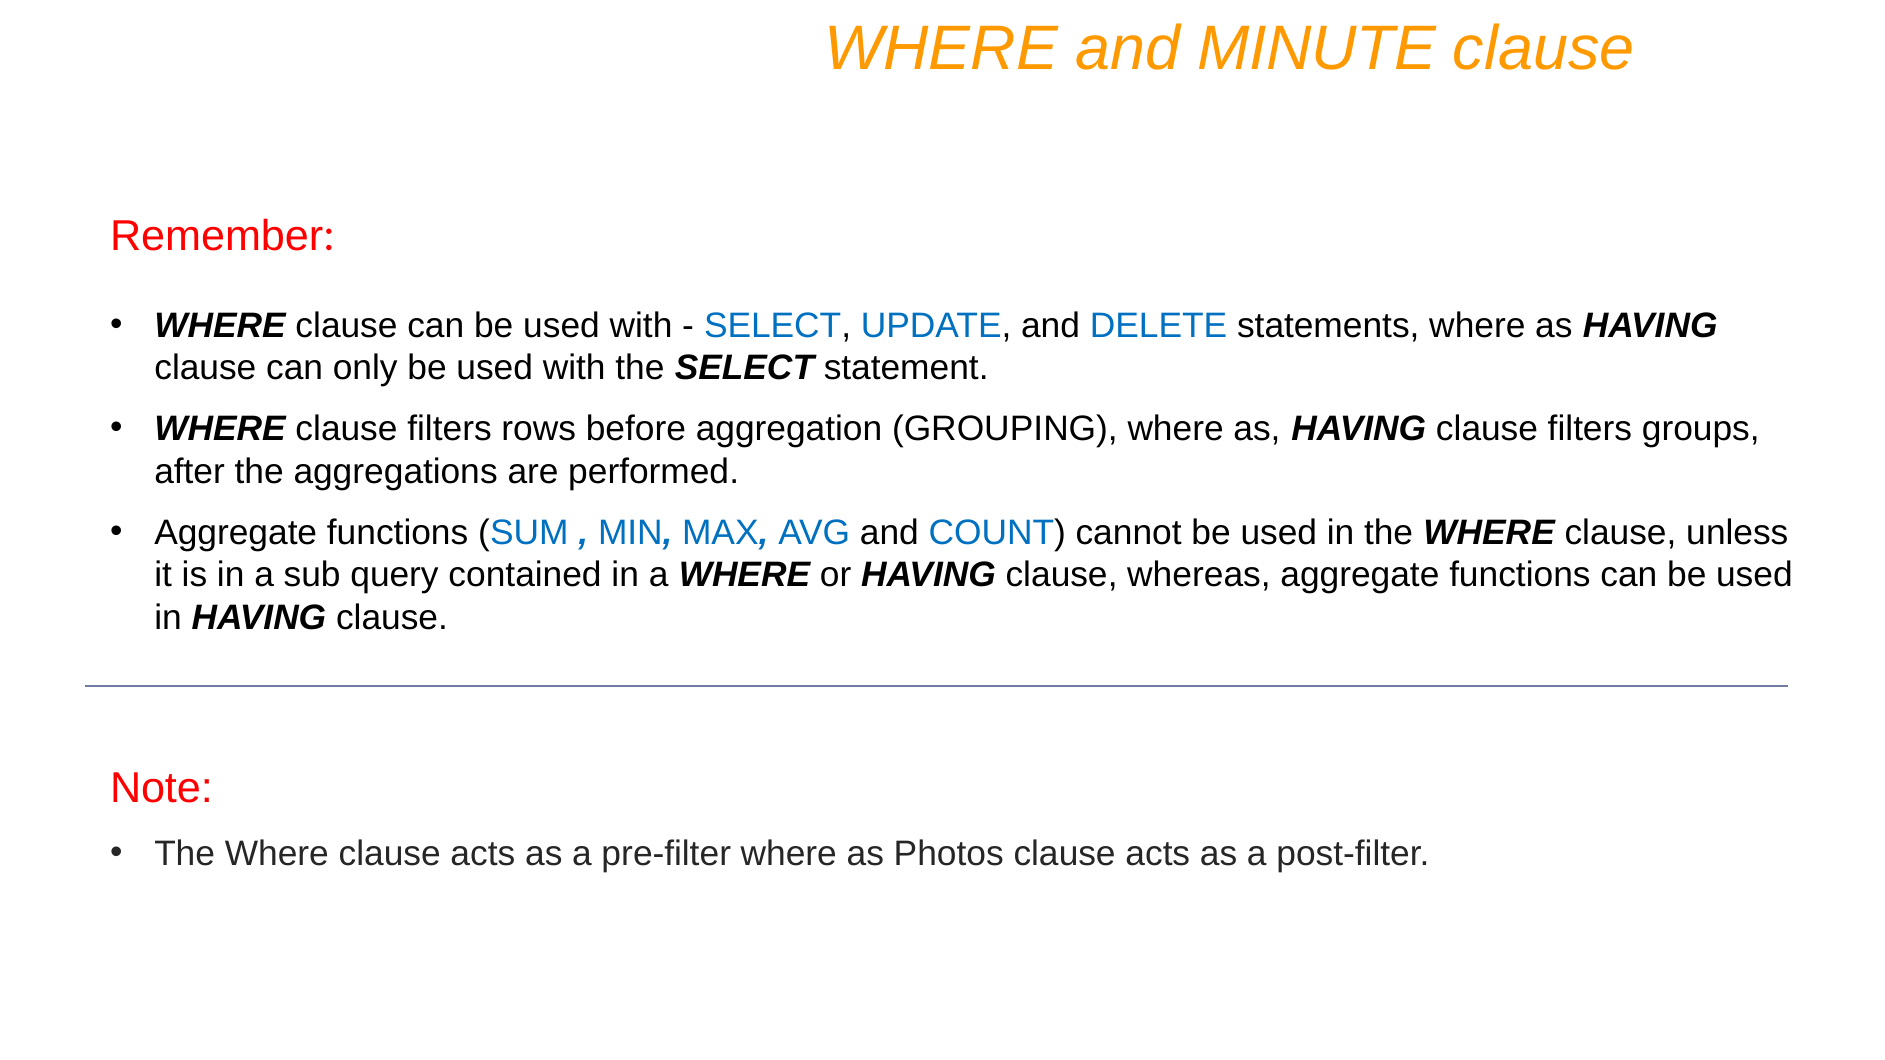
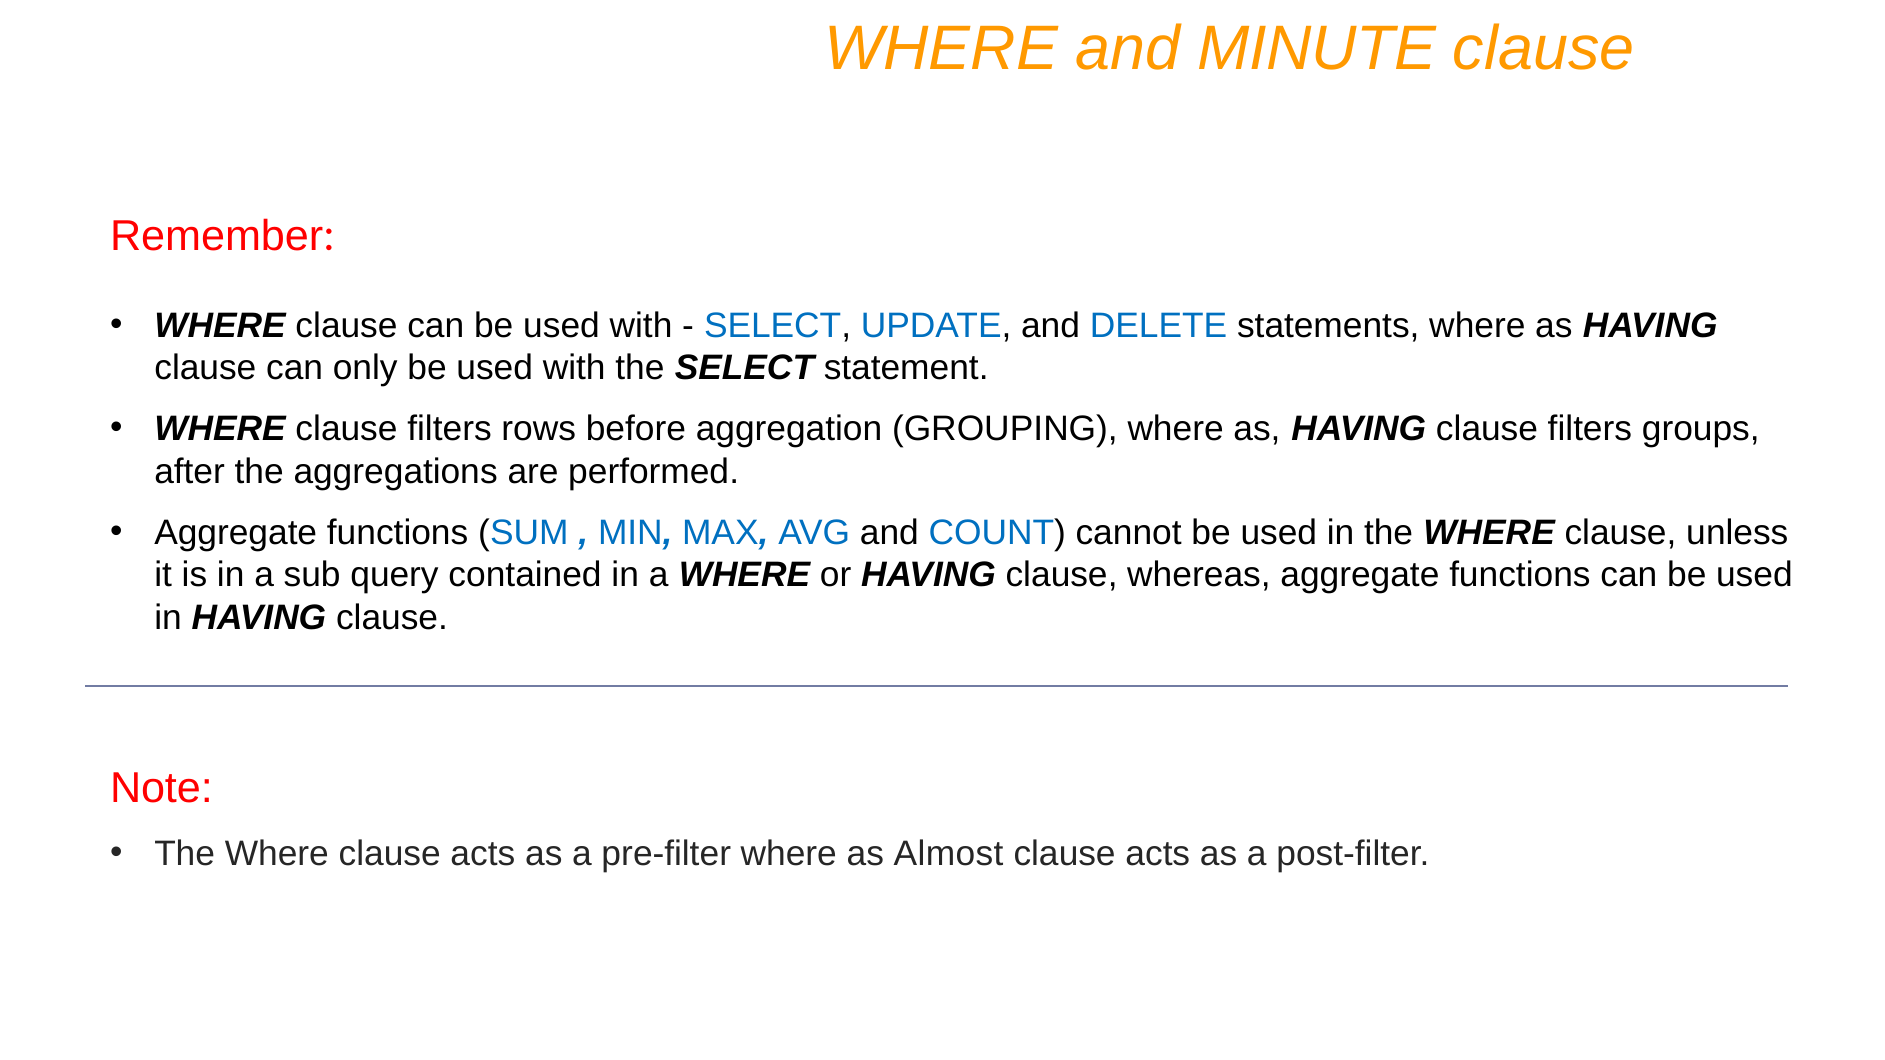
Photos: Photos -> Almost (949, 854)
